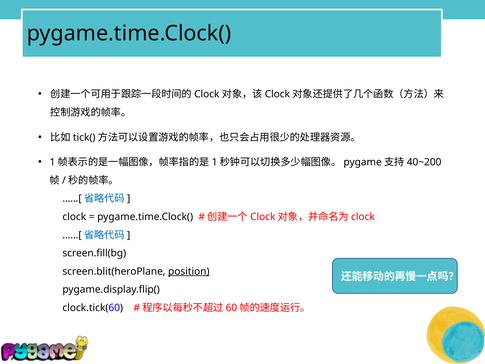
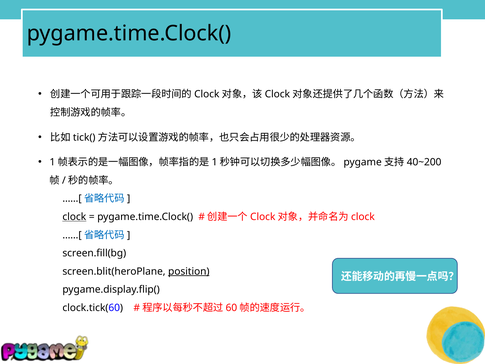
clock underline: none -> present (74, 217)
